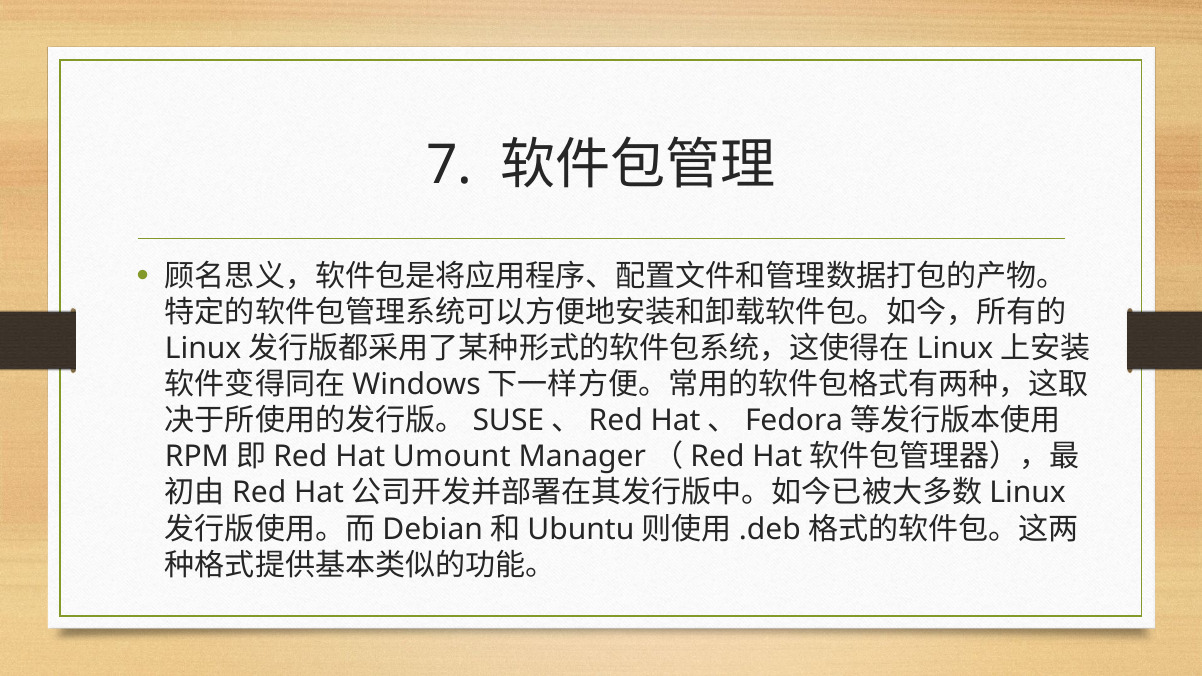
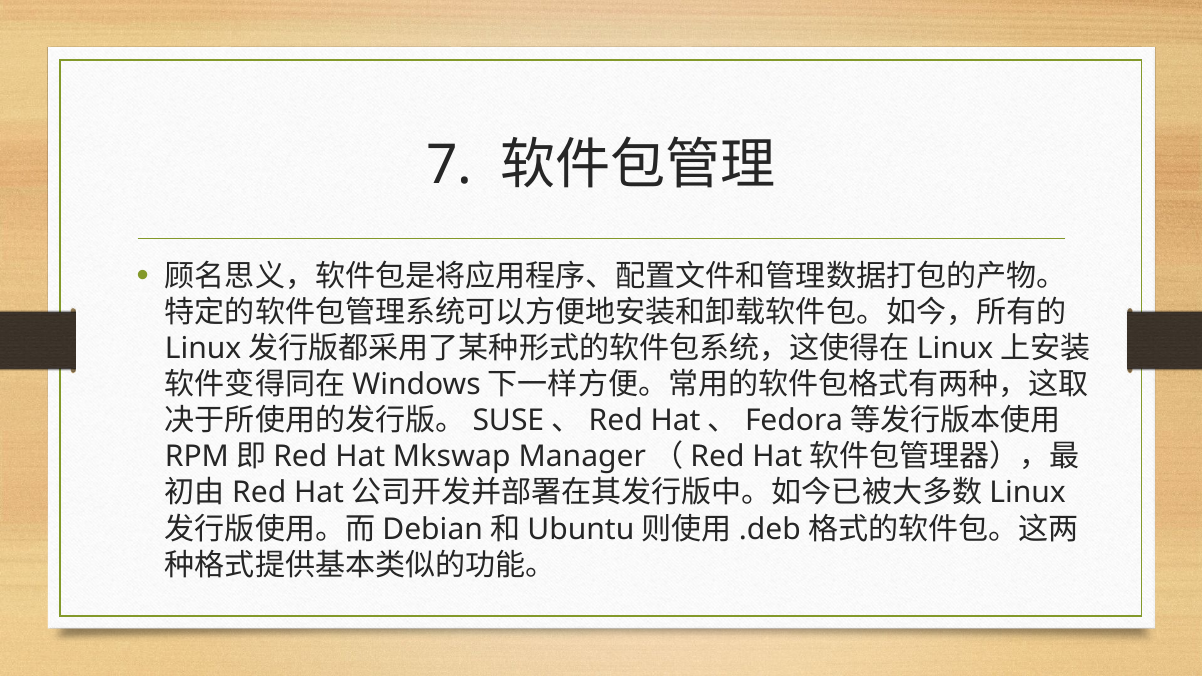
Umount: Umount -> Mkswap (452, 457)
